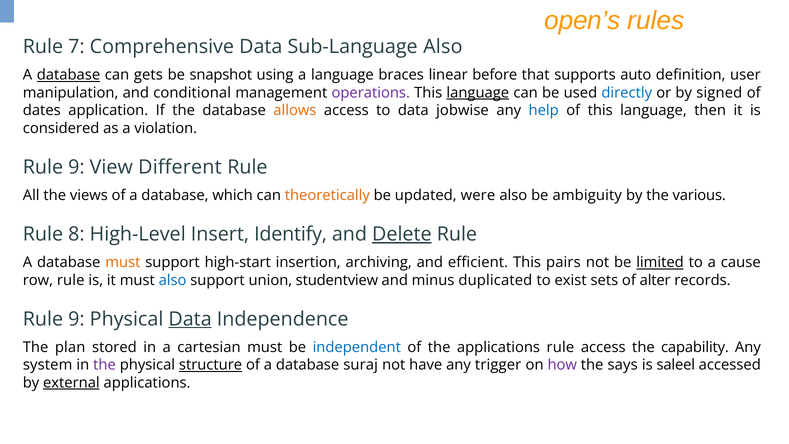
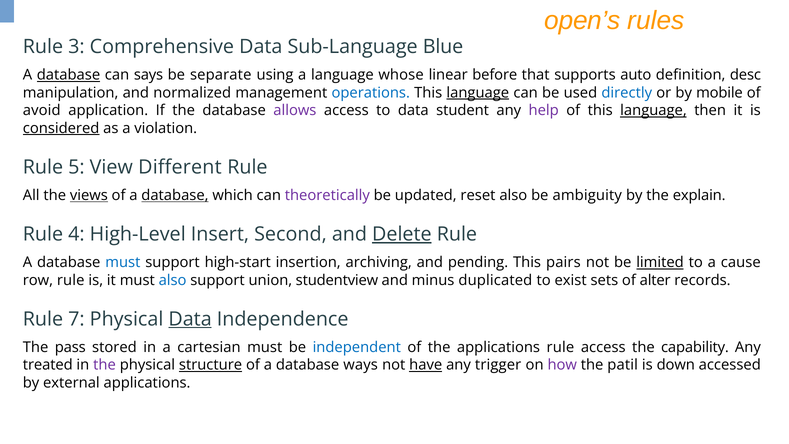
7: 7 -> 3 (76, 47)
Sub-Language Also: Also -> Blue (443, 47)
gets: gets -> says (149, 75)
snapshot: snapshot -> separate (221, 75)
braces: braces -> whose (401, 75)
user: user -> desc (745, 75)
conditional: conditional -> normalized (192, 93)
operations colour: purple -> blue (371, 93)
signed: signed -> mobile (719, 93)
dates: dates -> avoid (42, 111)
allows colour: orange -> purple (295, 111)
jobwise: jobwise -> student (463, 111)
help colour: blue -> purple (544, 111)
language underline: none -> present (653, 111)
considered underline: none -> present (61, 128)
9: 9 -> 5 (76, 167)
views underline: none -> present (89, 195)
database underline: none -> present (175, 195)
theoretically colour: orange -> purple (327, 195)
were: were -> reset (478, 195)
various: various -> explain (699, 195)
8: 8 -> 4 (76, 234)
Identify: Identify -> Second (290, 234)
must colour: orange -> blue (123, 262)
efficient: efficient -> pending (478, 262)
9: 9 -> 7 (76, 319)
plan: plan -> pass (70, 347)
system: system -> treated (48, 365)
suraj: suraj -> ways (361, 365)
have underline: none -> present (426, 365)
says: says -> patil (623, 365)
saleel: saleel -> down (676, 365)
external underline: present -> none (71, 383)
